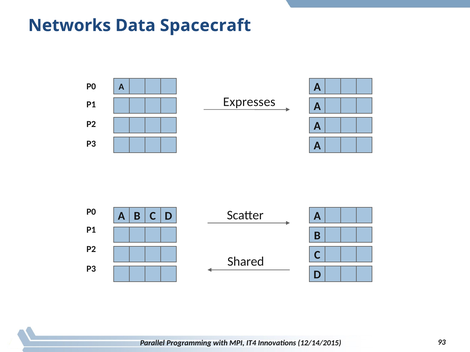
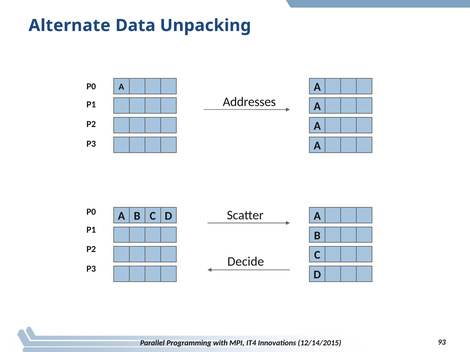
Networks: Networks -> Alternate (69, 26)
Spacecraft: Spacecraft -> Unpacking (206, 26)
Expresses: Expresses -> Addresses (249, 102)
Shared: Shared -> Decide (246, 262)
